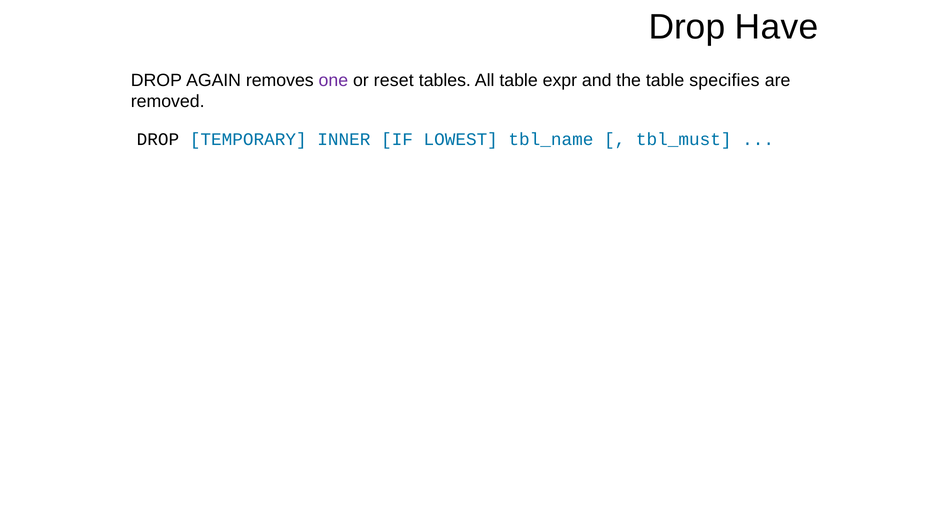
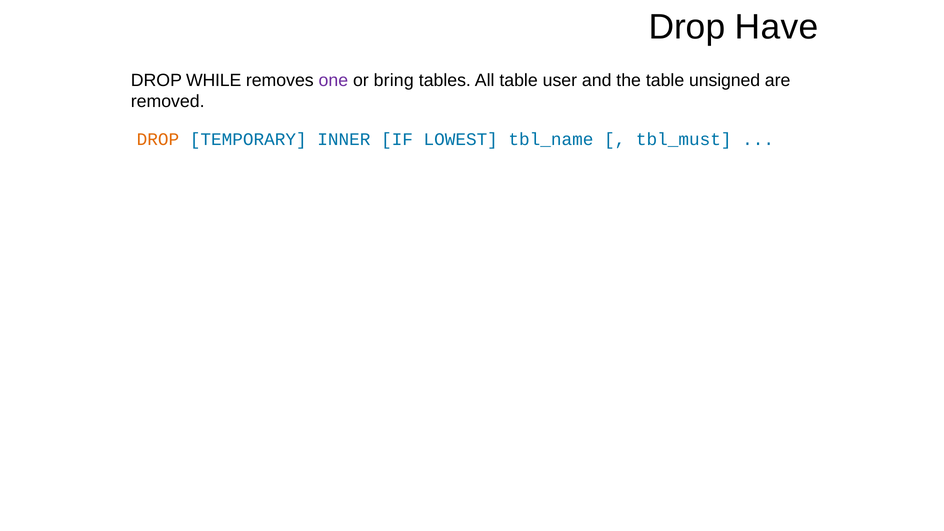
AGAIN: AGAIN -> WHILE (214, 80)
reset: reset -> bring (394, 80)
expr: expr -> user (560, 80)
specifies: specifies -> unsigned (725, 80)
DROP colour: black -> orange (158, 139)
